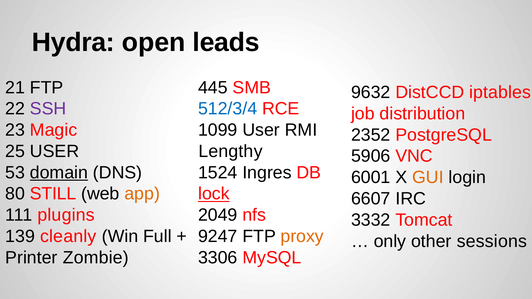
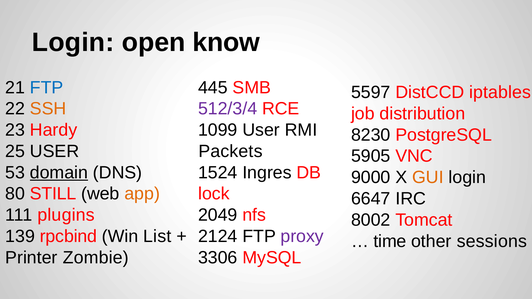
Hydra: Hydra -> Login (73, 42)
leads: leads -> know (226, 42)
FTP colour: black -> blue (47, 88)
9632: 9632 -> 5597 (371, 92)
SSH colour: purple -> orange (48, 109)
512/3/4 colour: blue -> purple (228, 109)
Magic: Magic -> Hardy (54, 130)
2352: 2352 -> 8230 (371, 135)
Lengthy: Lengthy -> Packets (230, 151)
5906: 5906 -> 5905 (371, 156)
6001: 6001 -> 9000 (371, 178)
lock underline: present -> none (214, 194)
6607: 6607 -> 6647 (371, 199)
3332: 3332 -> 8002 (371, 220)
cleanly: cleanly -> rpcbind (68, 237)
Full: Full -> List (157, 237)
9247: 9247 -> 2124 (218, 237)
proxy colour: orange -> purple (302, 237)
only: only -> time (390, 241)
